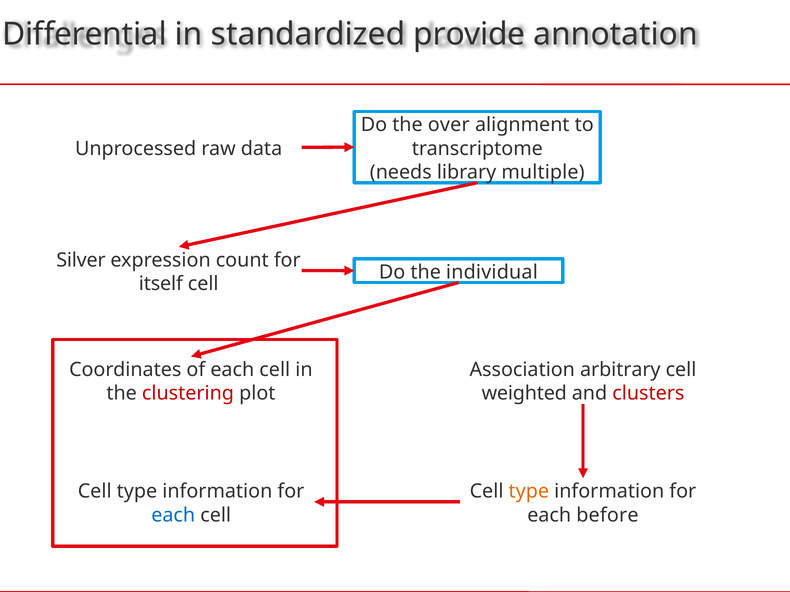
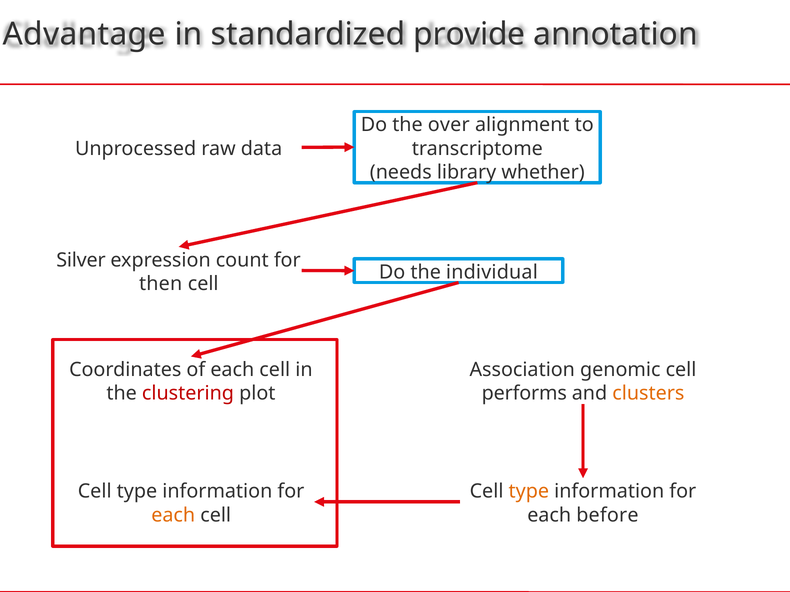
Differential: Differential -> Advantage (84, 34)
multiple: multiple -> whether (543, 172)
itself: itself -> then (161, 284)
arbitrary: arbitrary -> genomic (620, 370)
weighted: weighted -> performs (524, 394)
clusters colour: red -> orange (648, 394)
each colour: blue -> orange (173, 515)
